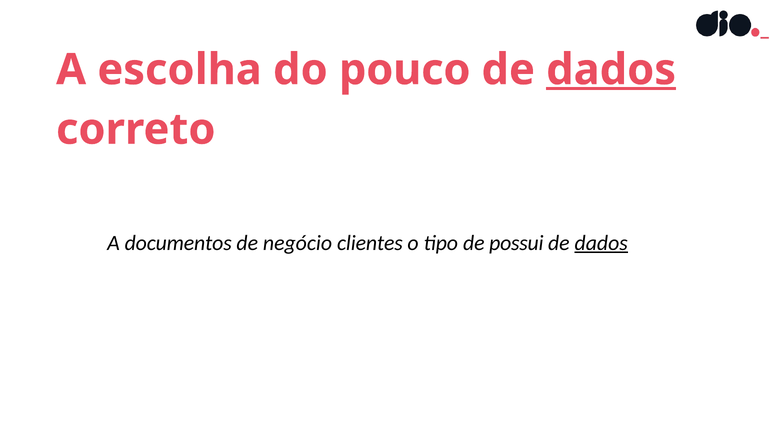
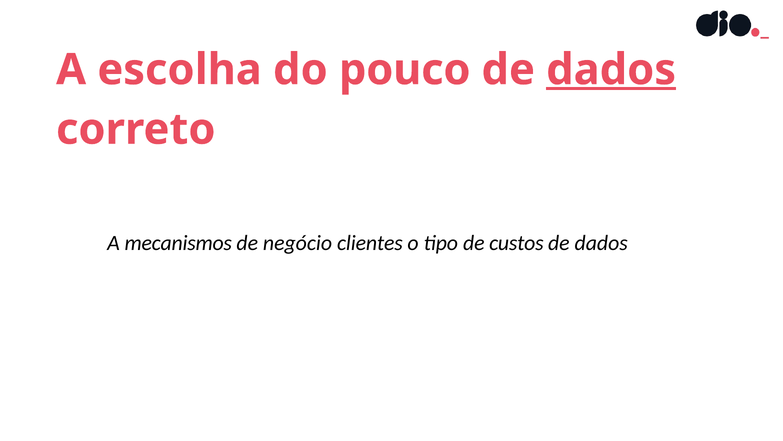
documentos: documentos -> mecanismos (178, 243)
possui: possui -> custos (516, 243)
dados underline: present -> none (601, 243)
